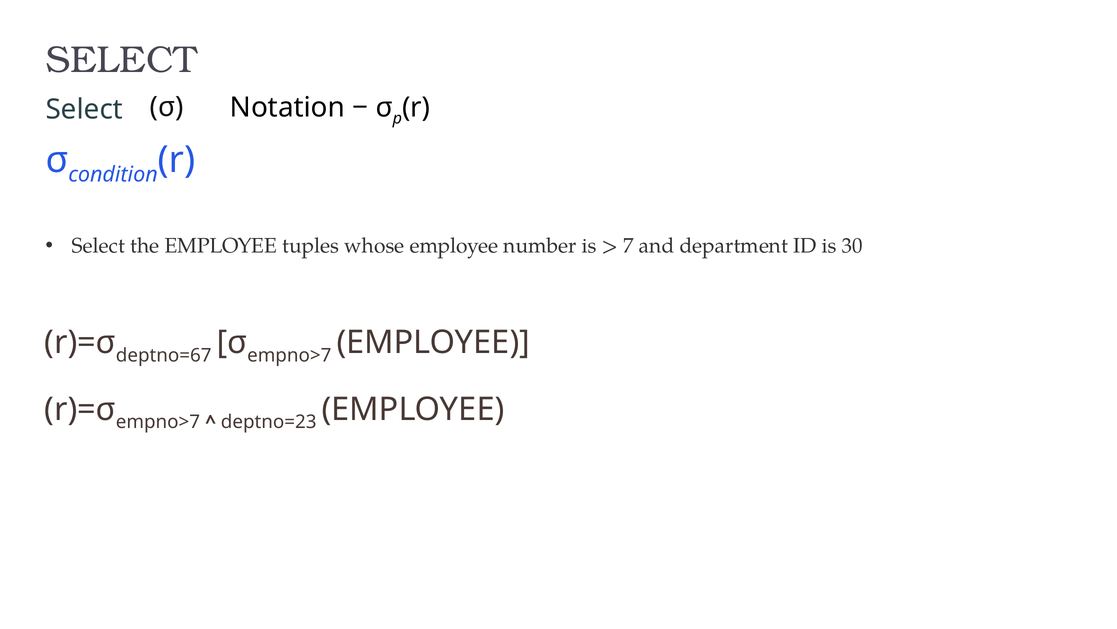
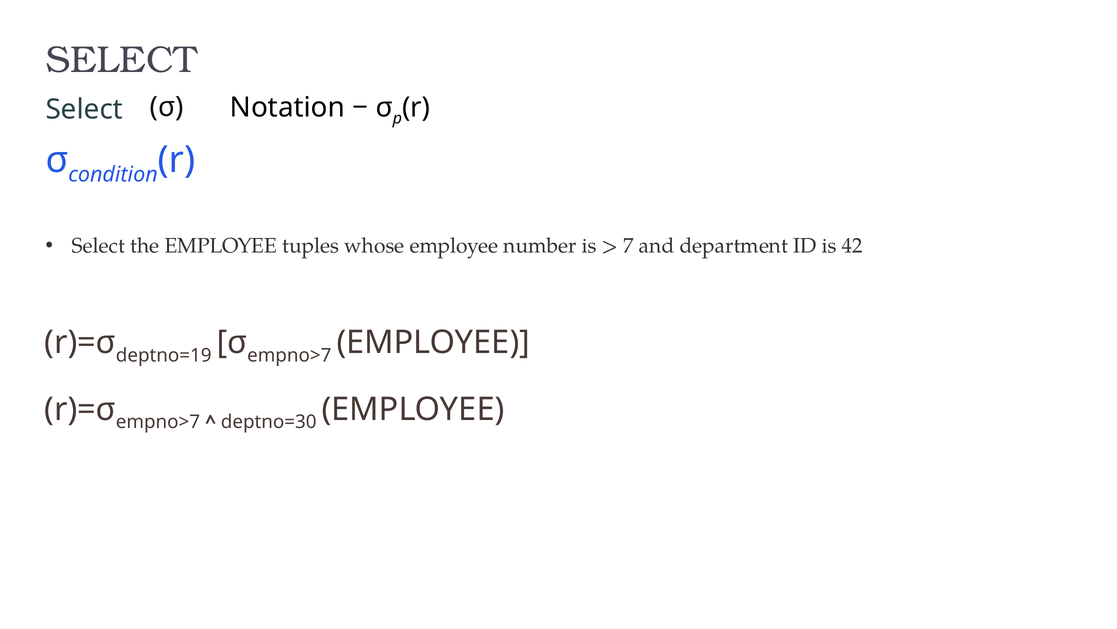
30: 30 -> 42 (852, 246)
deptno=67: deptno=67 -> deptno=19 (164, 355)
deptno=23: deptno=23 -> deptno=30 (269, 422)
